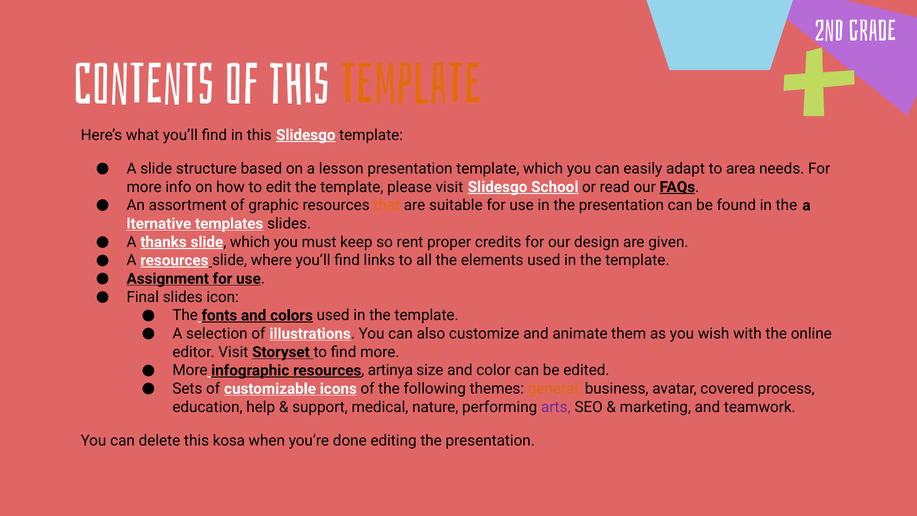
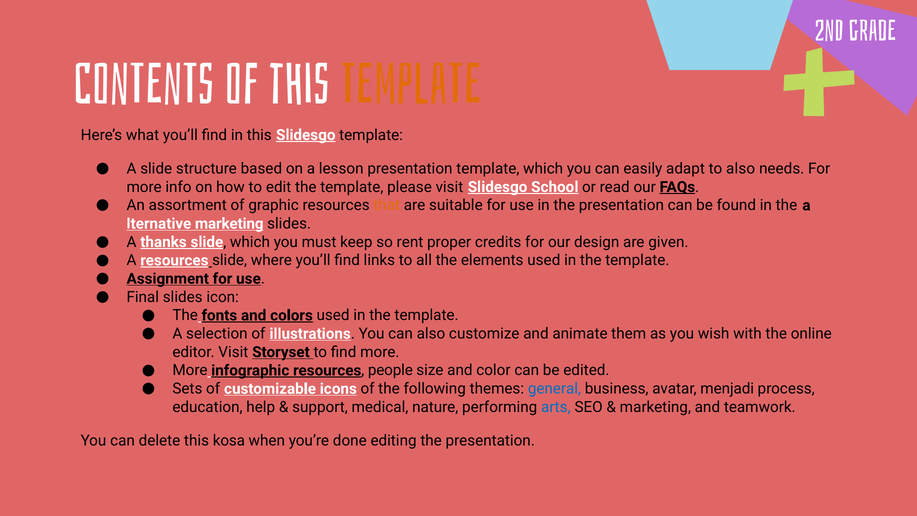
to area: area -> also (741, 169)
templates: templates -> marketing (229, 224)
artinya: artinya -> people (390, 370)
general colour: orange -> blue (554, 389)
covered: covered -> menjadi (727, 389)
arts colour: purple -> blue (556, 407)
